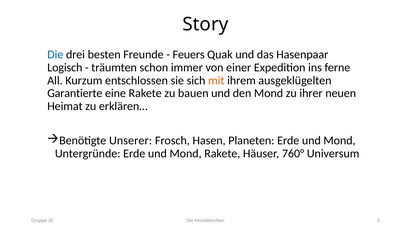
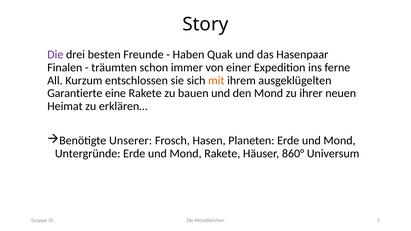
Die colour: blue -> purple (55, 55)
Feuers: Feuers -> Haben (189, 55)
Logisch: Logisch -> Finalen (65, 68)
760°: 760° -> 860° (293, 154)
